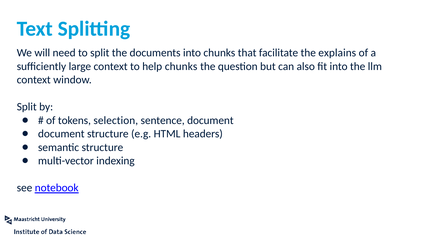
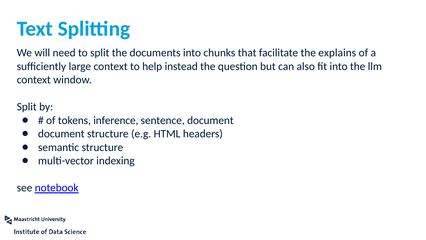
help chunks: chunks -> instead (181, 66)
selection: selection -> inference (116, 120)
